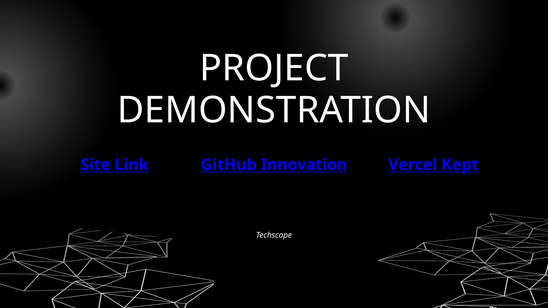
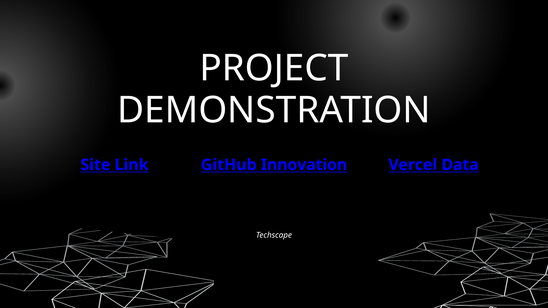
Kept: Kept -> Data (460, 165)
